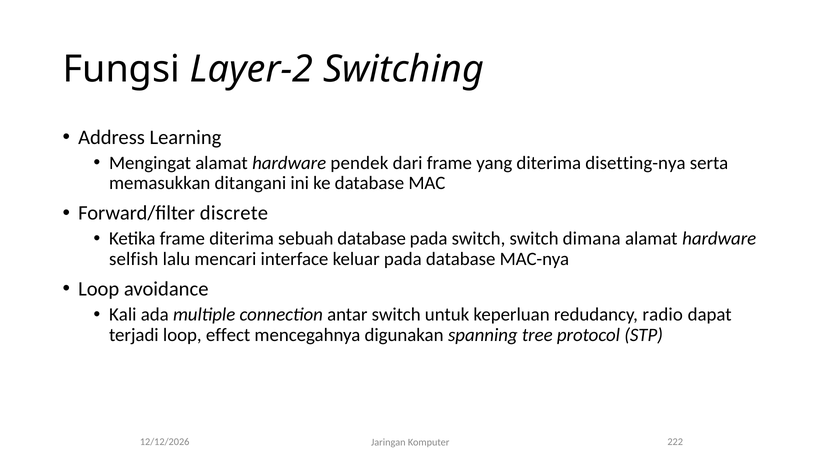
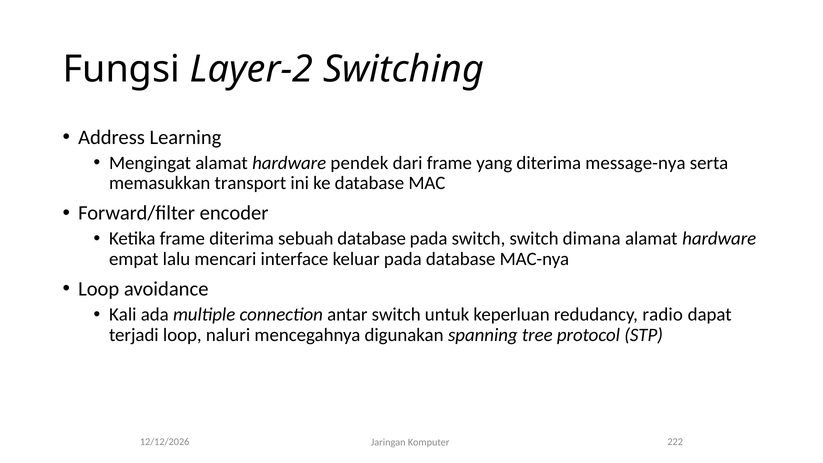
disetting-nya: disetting-nya -> message-nya (635, 163)
ditangani: ditangani -> transport (250, 183)
discrete: discrete -> encoder (234, 213)
selfish: selfish -> empat (134, 259)
effect: effect -> naluri (228, 335)
